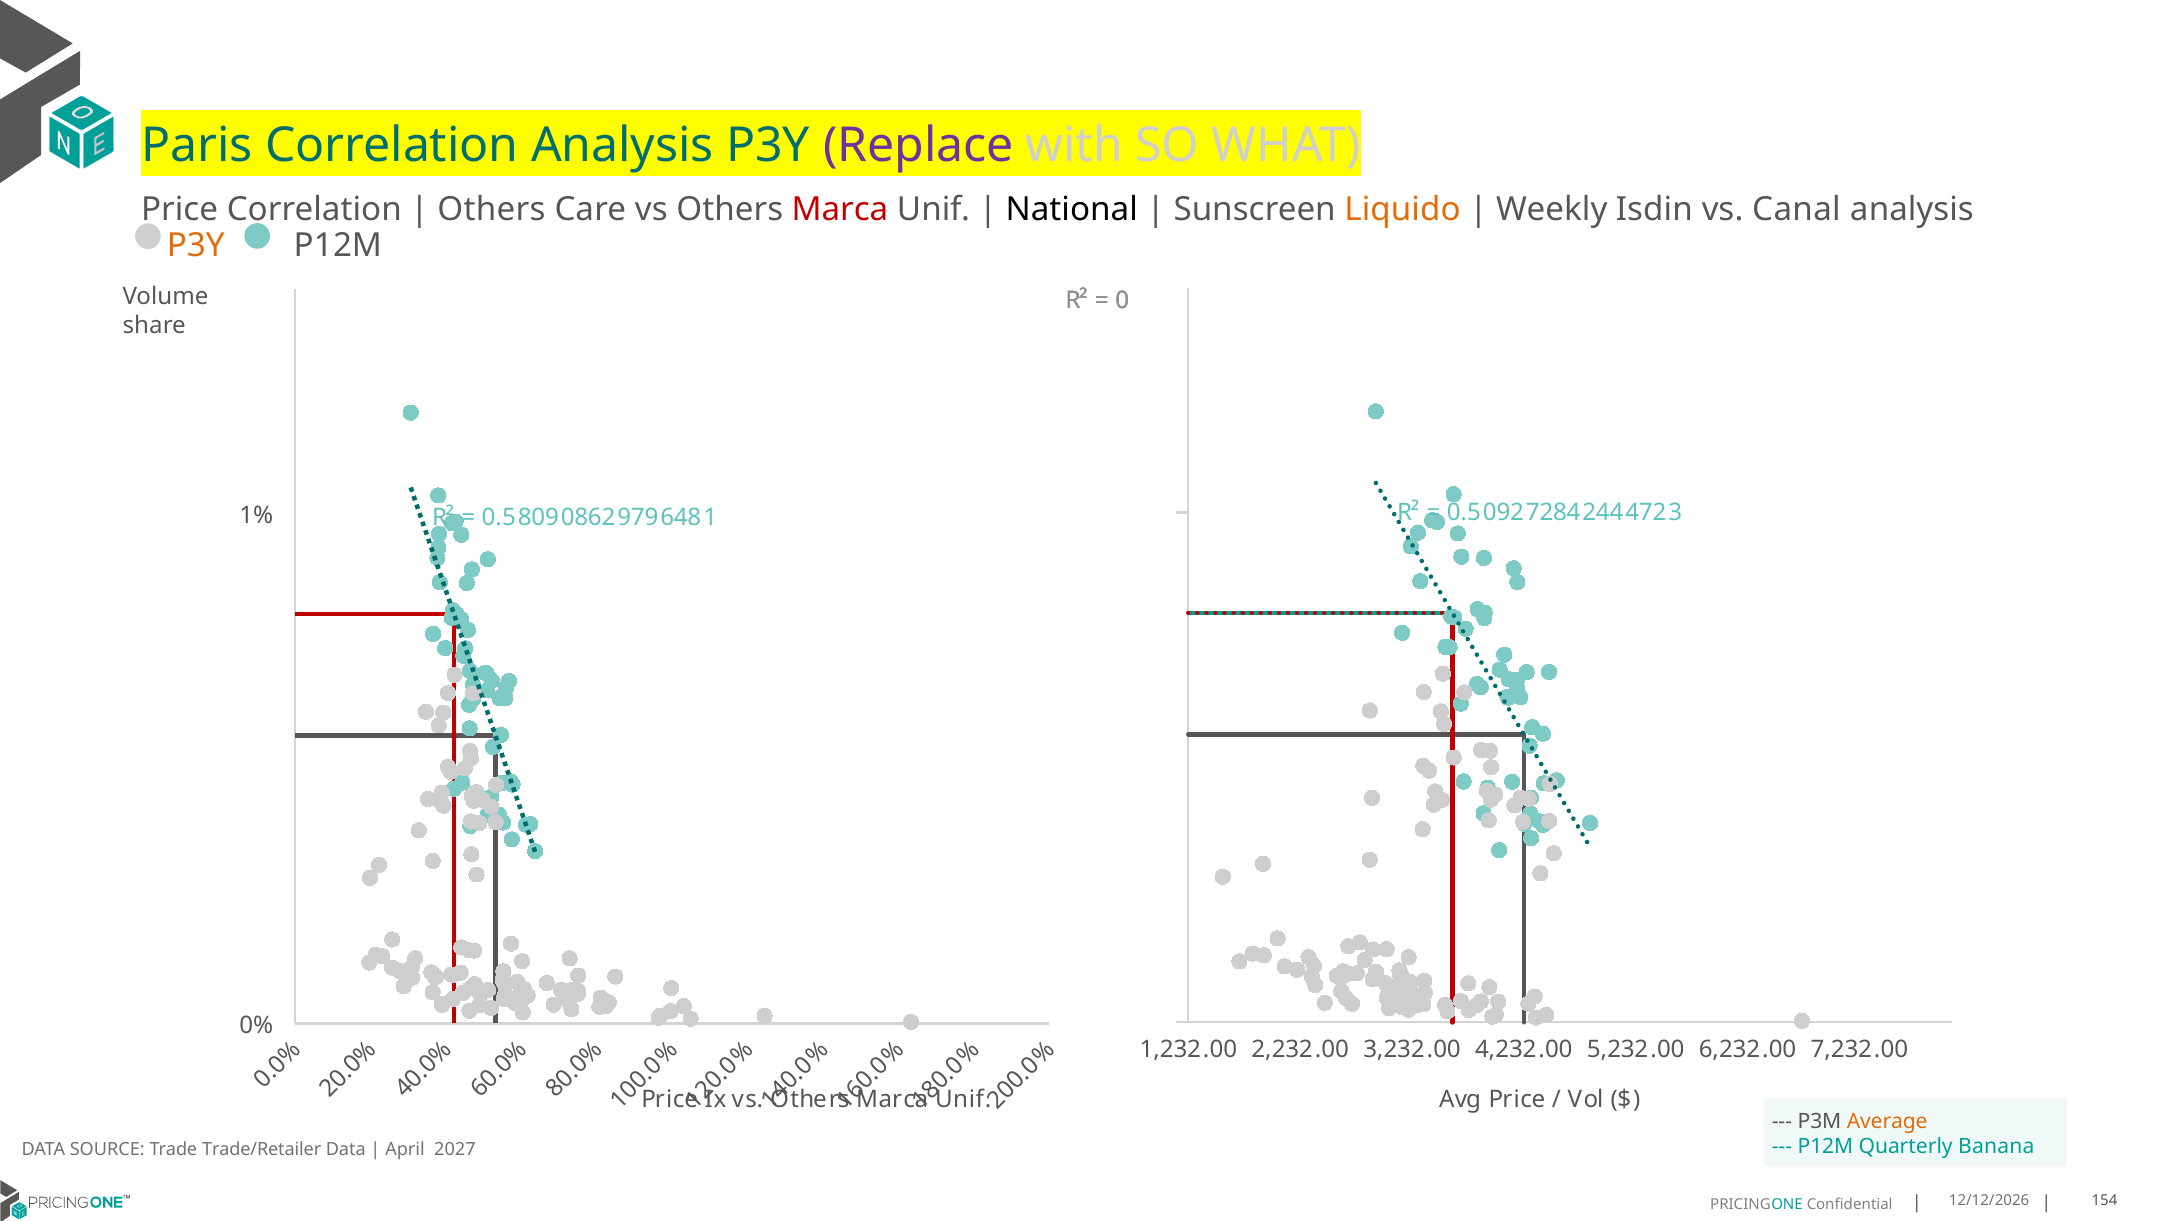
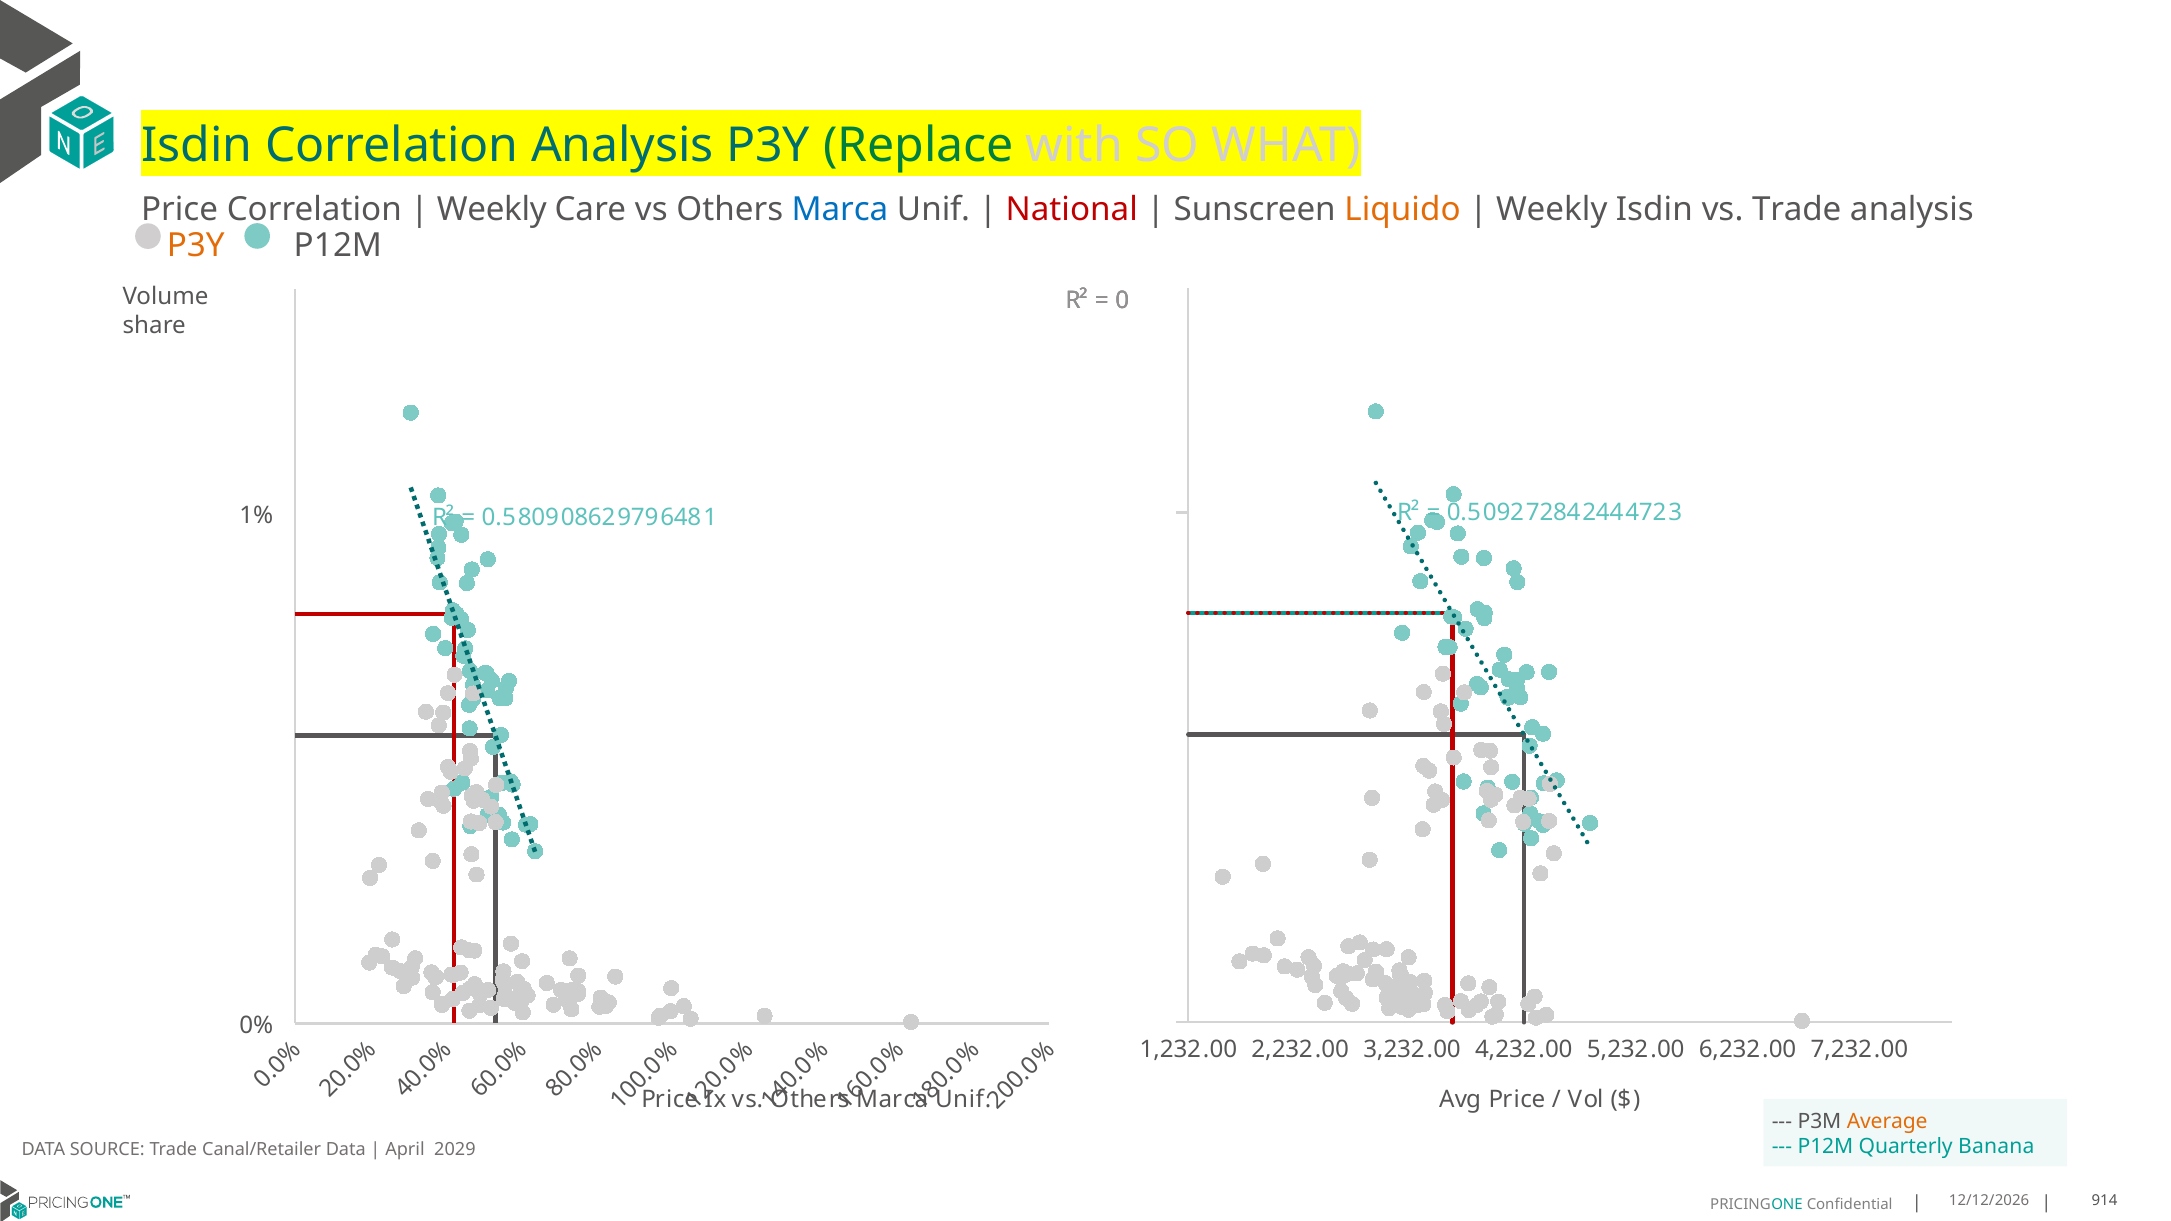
Paris: Paris -> Isdin (197, 146)
Replace colour: purple -> green (918, 146)
Others: Others -> Weekly (492, 210)
Marca colour: red -> blue (840, 210)
National colour: black -> red (1072, 210)
vs Canal: Canal -> Trade (1797, 210)
Trade/Retailer: Trade/Retailer -> Canal/Retailer (262, 1150)
2027: 2027 -> 2029 (455, 1150)
154: 154 -> 914 (2105, 1201)
